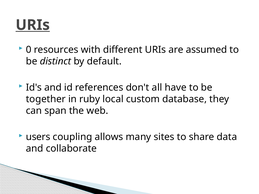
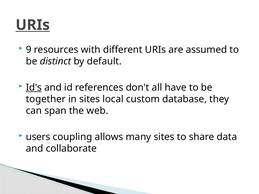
0: 0 -> 9 (29, 50)
Id's underline: none -> present (34, 88)
in ruby: ruby -> sites (90, 99)
